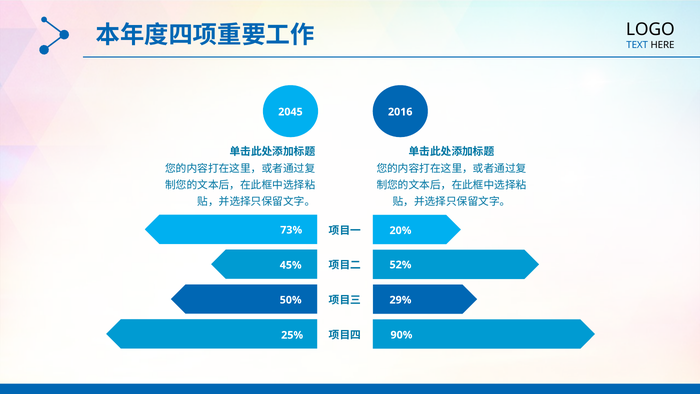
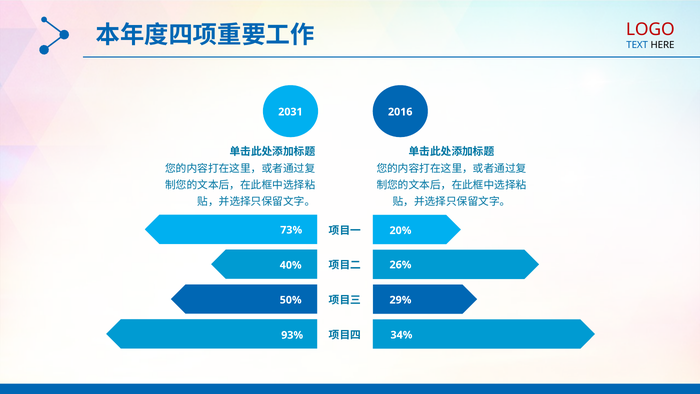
LOGO colour: black -> red (650, 29)
2045: 2045 -> 2031 (290, 112)
52%: 52% -> 26% (400, 265)
45%: 45% -> 40% (291, 265)
90%: 90% -> 34% (401, 335)
25%: 25% -> 93% (292, 335)
